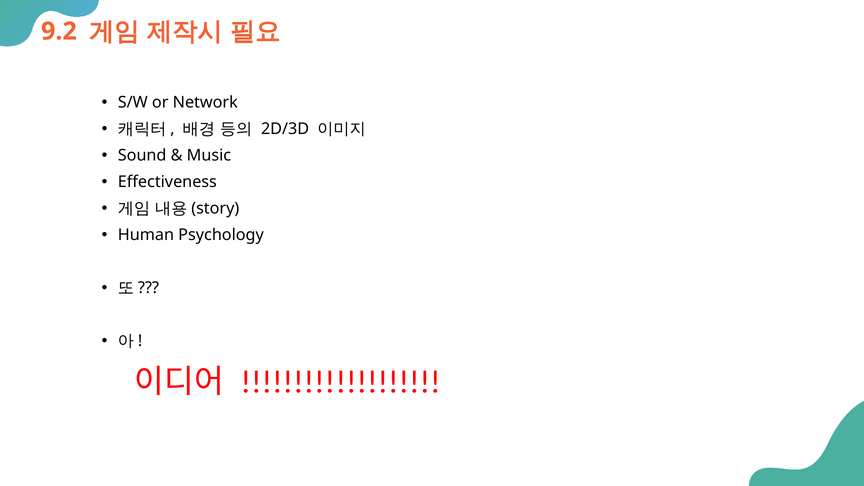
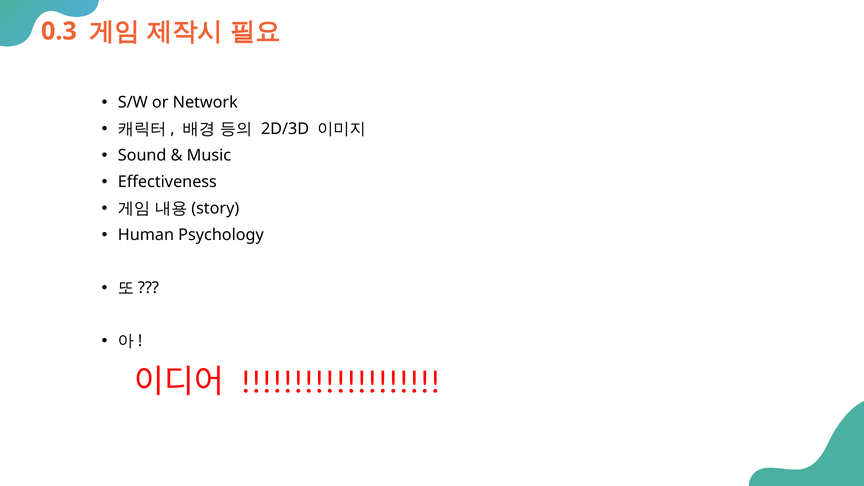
9.2: 9.2 -> 0.3 (59, 31)
